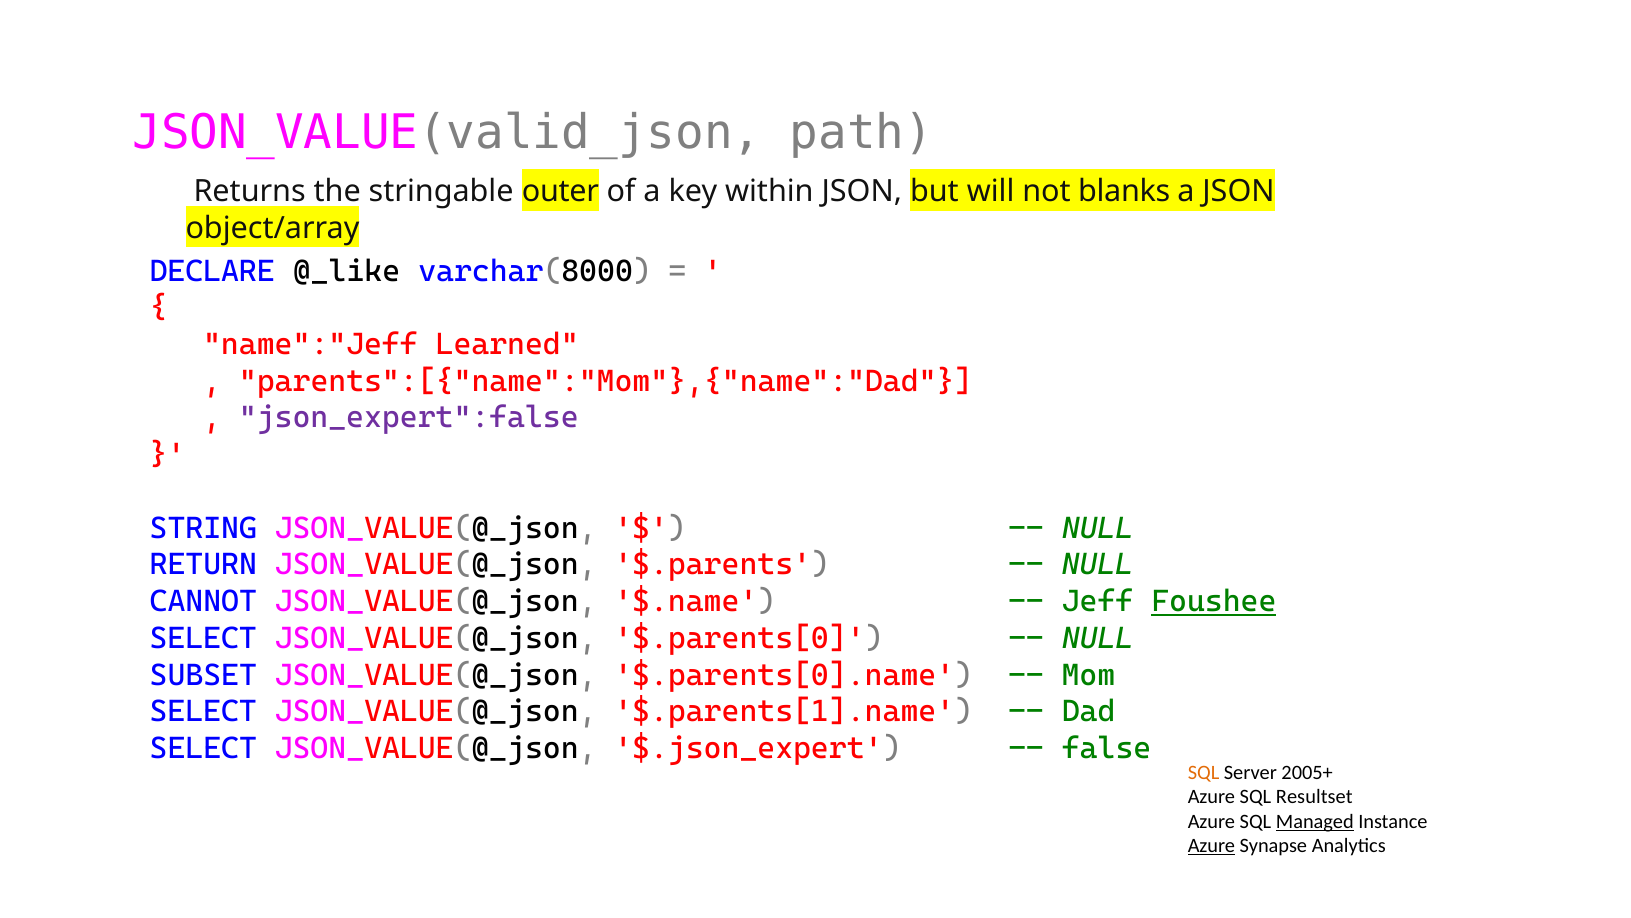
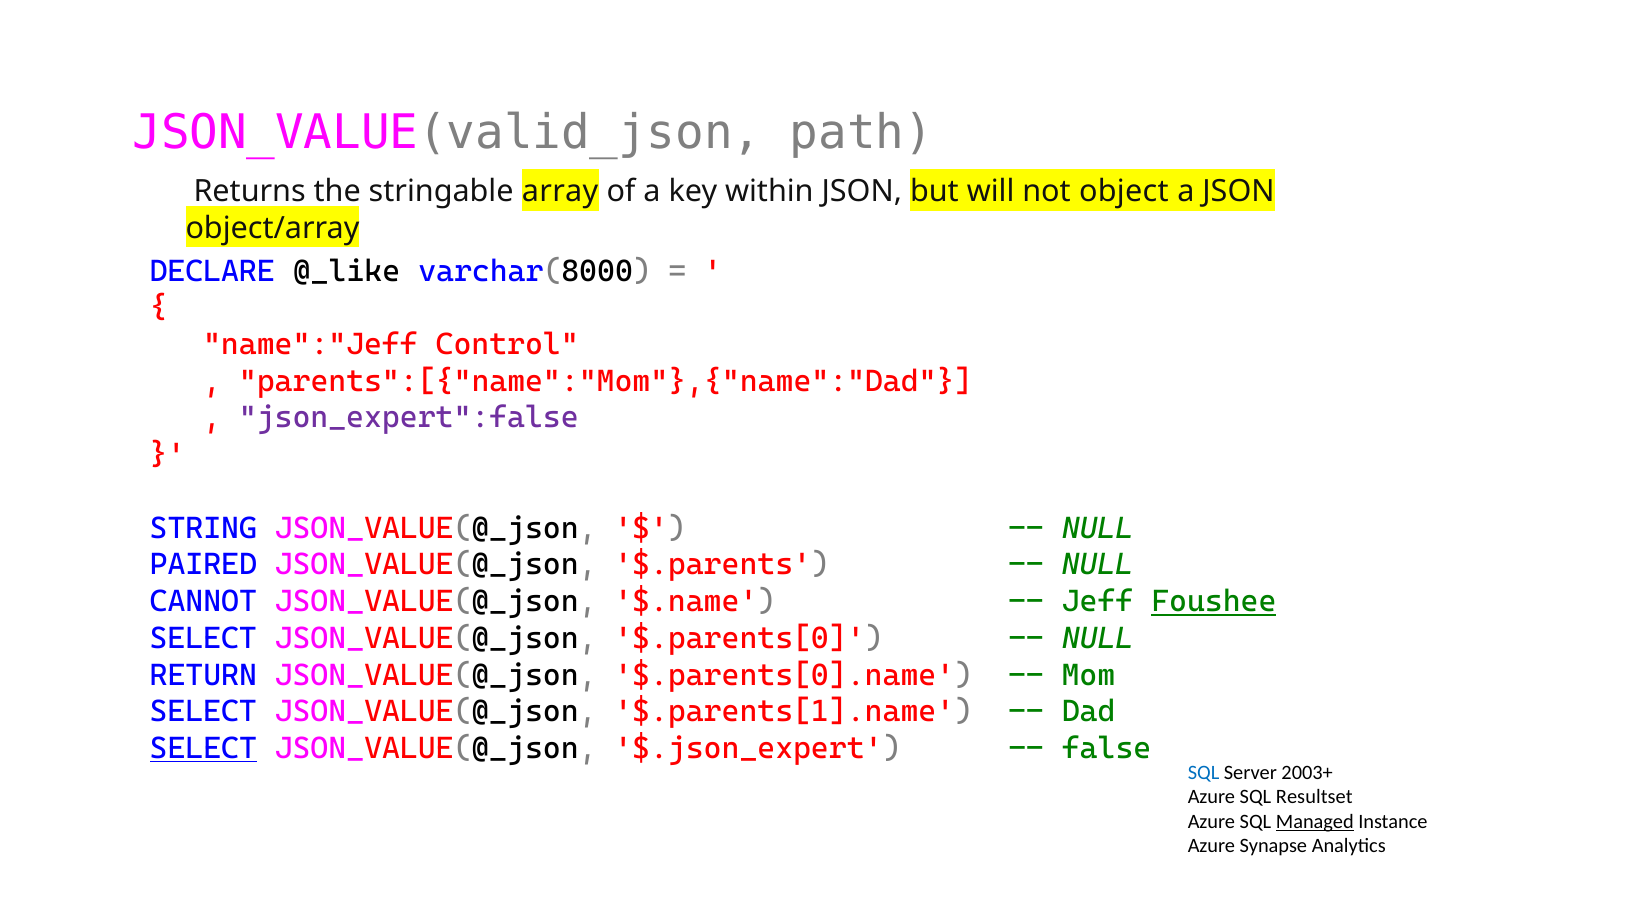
outer: outer -> array (560, 192)
blanks: blanks -> object (1124, 192)
Learned: Learned -> Control (507, 344)
RETURN: RETURN -> PAIRED (203, 564)
SUBSET: SUBSET -> RETURN (203, 674)
SELECT underline: none -> present (203, 748)
SQL colour: orange -> blue (1204, 772)
2005+: 2005+ -> 2003+ (1307, 772)
Azure underline: present -> none (1211, 845)
